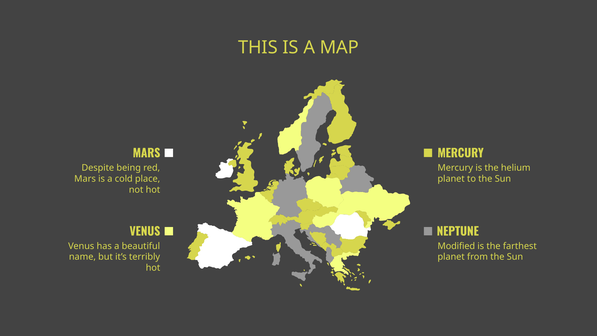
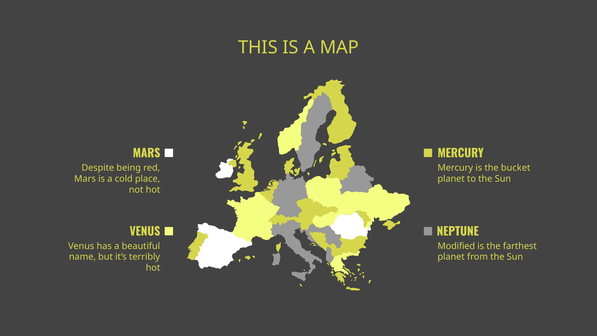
helium: helium -> bucket (516, 168)
